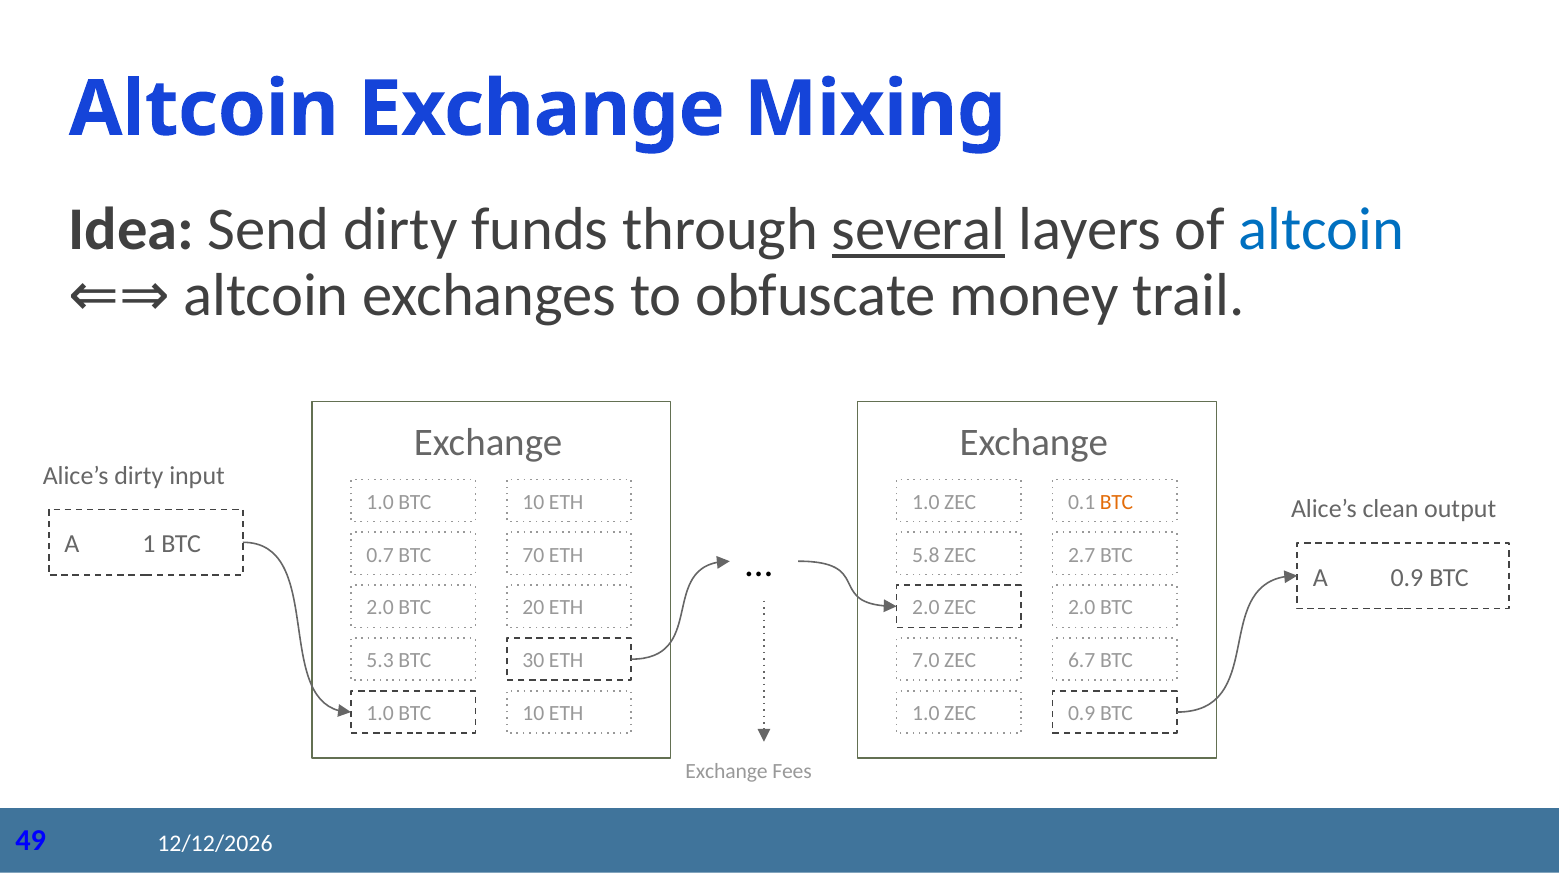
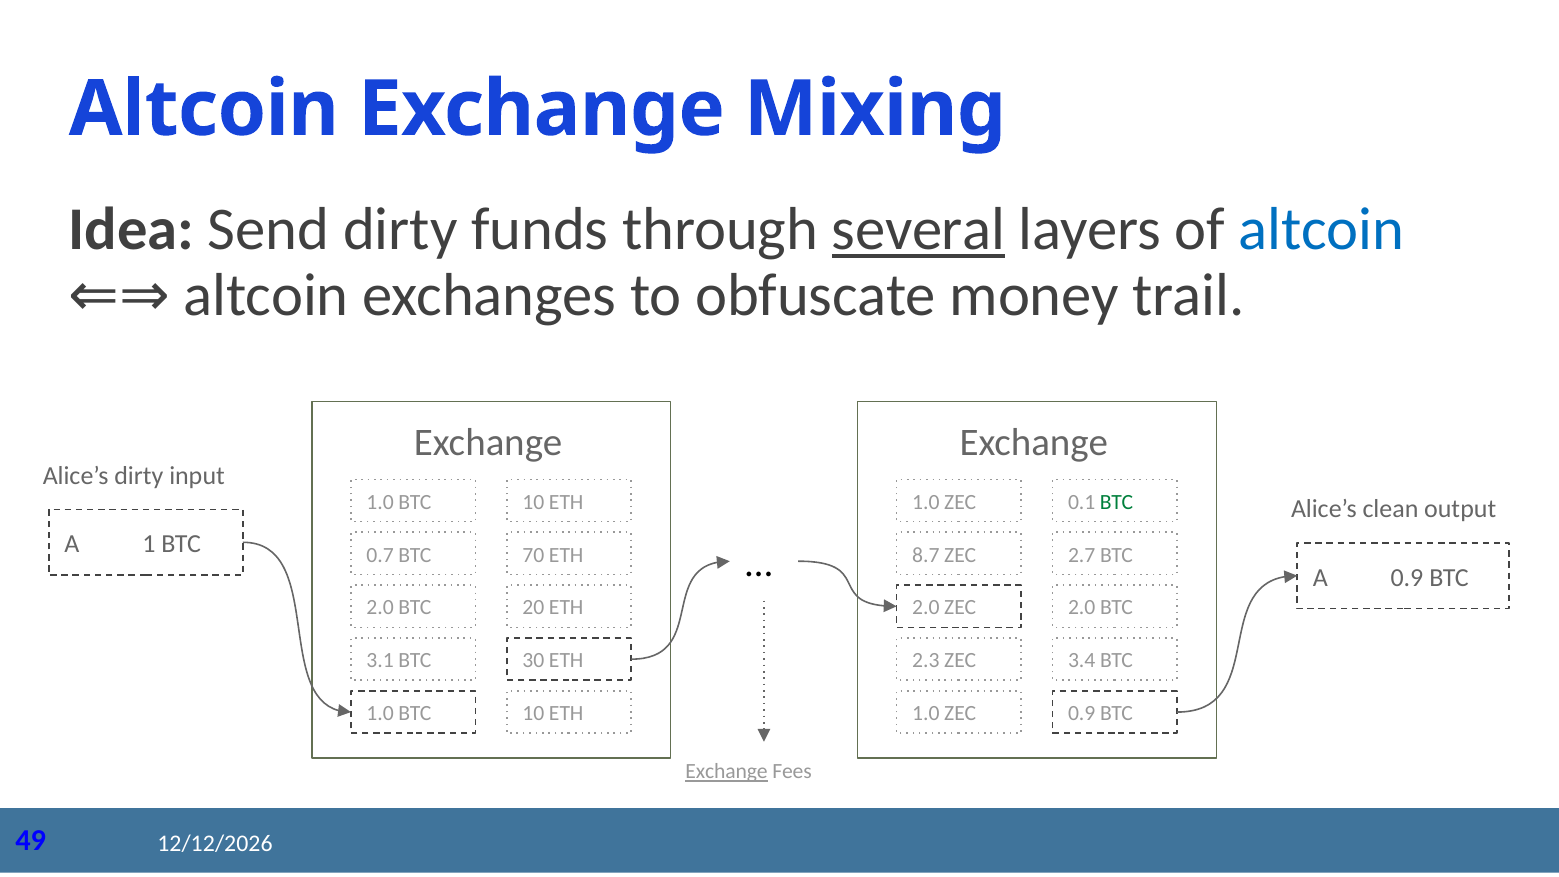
BTC colour: orange -> green (1117, 502)
5.8: 5.8 -> 8.7 (926, 555)
5.3: 5.3 -> 3.1 (380, 661)
7.0: 7.0 -> 2.3 (926, 661)
6.7: 6.7 -> 3.4 (1082, 661)
Exchange underline: none -> present (727, 772)
